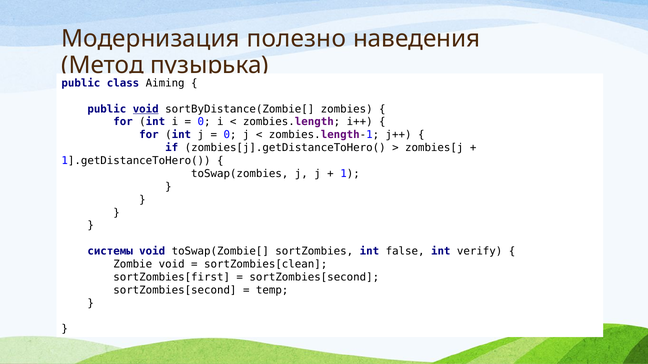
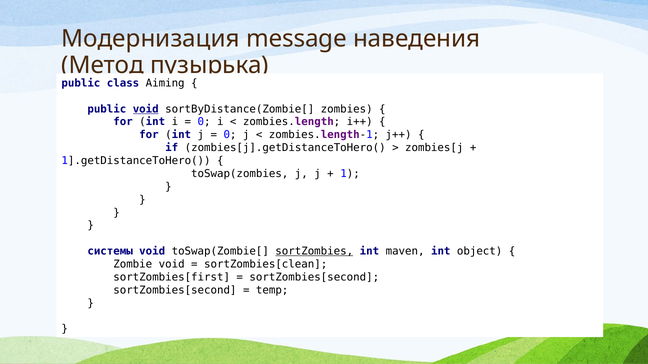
полезно: полезно -> message (297, 39)
sortZombies underline: none -> present (314, 252)
false: false -> maven (405, 252)
verify: verify -> object (480, 252)
